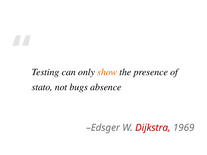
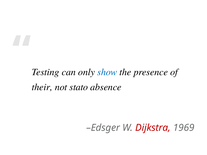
show colour: orange -> blue (107, 72)
stato: stato -> their (42, 87)
bugs: bugs -> stato (79, 87)
